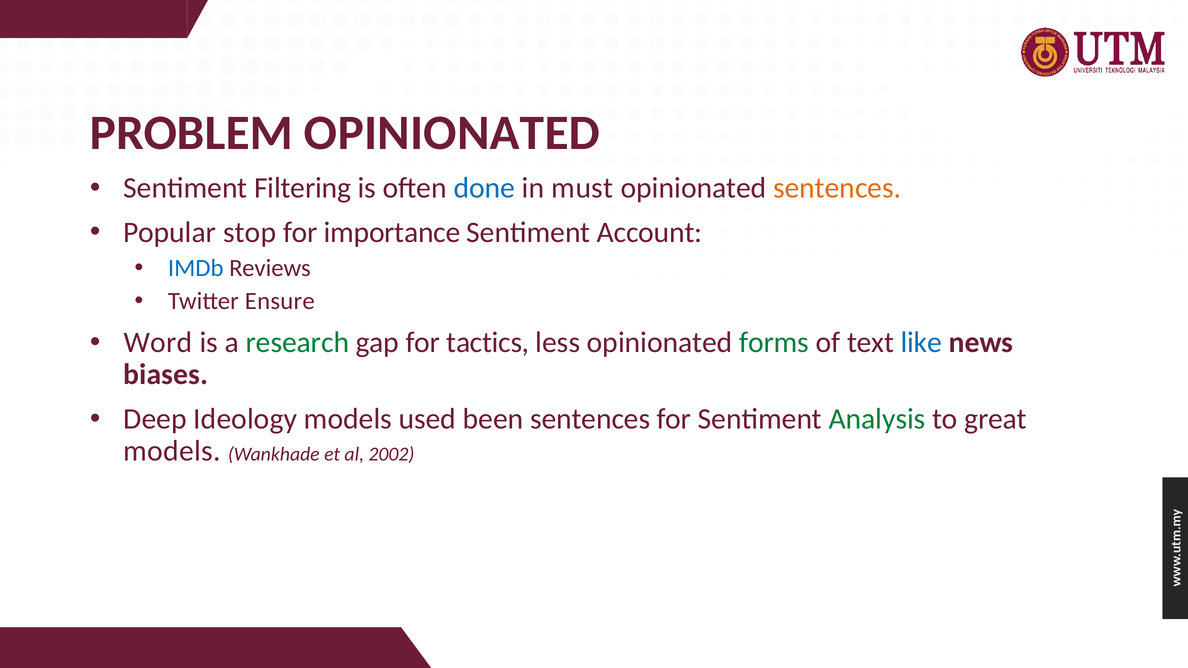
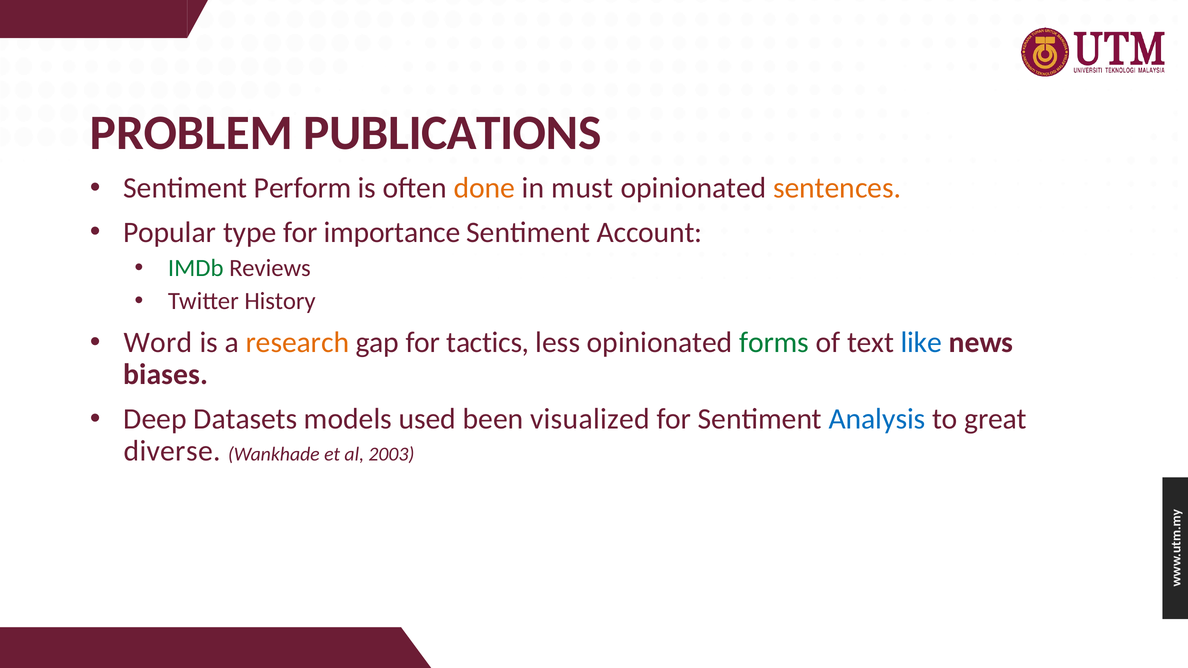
PROBLEM OPINIONATED: OPINIONATED -> PUBLICATIONS (452, 133)
Filtering: Filtering -> Perform (303, 188)
done colour: blue -> orange (484, 188)
stop: stop -> type (250, 232)
IMDb colour: blue -> green (196, 268)
Ensure: Ensure -> History (280, 301)
research colour: green -> orange (297, 343)
Ideology: Ideology -> Datasets (245, 419)
been sentences: sentences -> visualized (590, 419)
Analysis colour: green -> blue (877, 419)
models: models -> diverse (172, 451)
2002: 2002 -> 2003 (391, 455)
